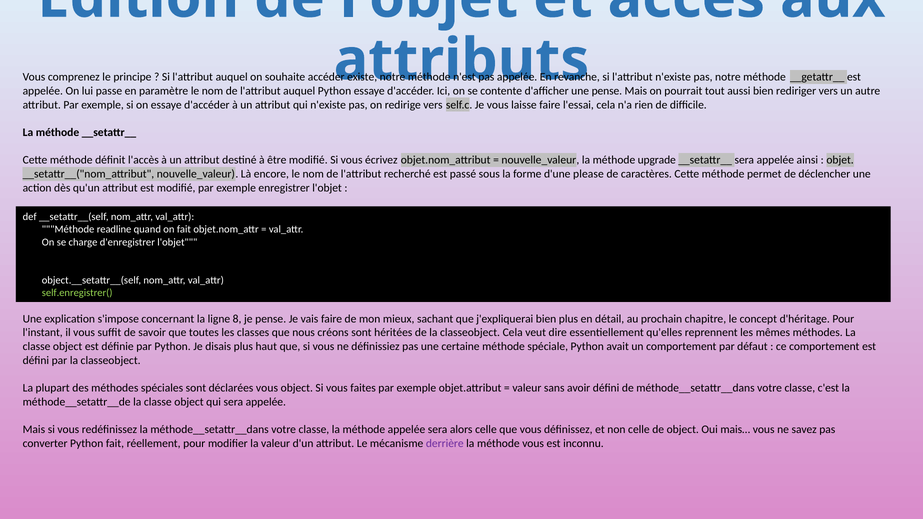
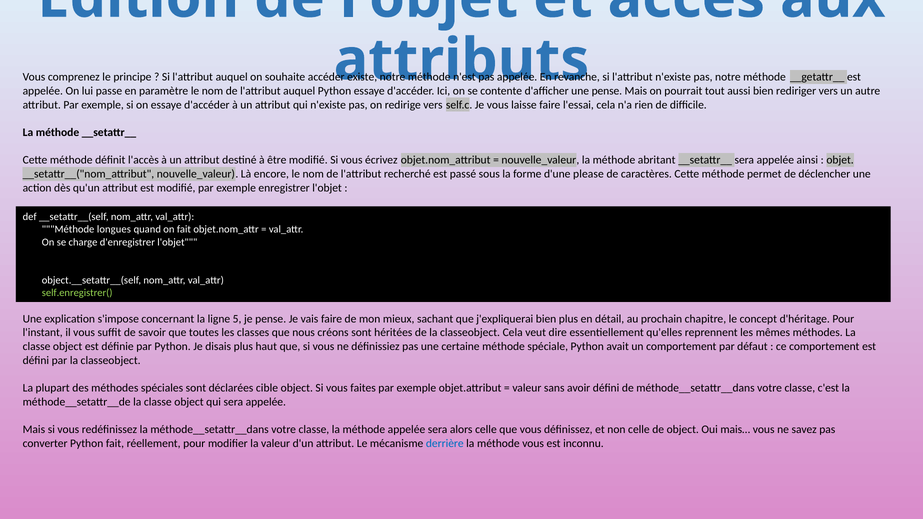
upgrade: upgrade -> abritant (657, 160)
readline: readline -> longues (114, 230)
8: 8 -> 5 (237, 319)
déclarées vous: vous -> cible (267, 388)
derrière colour: purple -> blue (445, 443)
